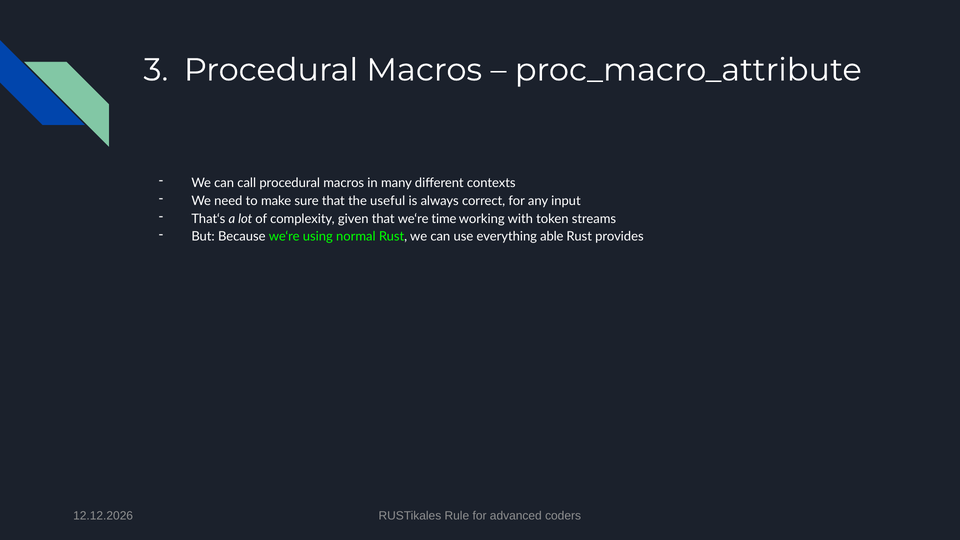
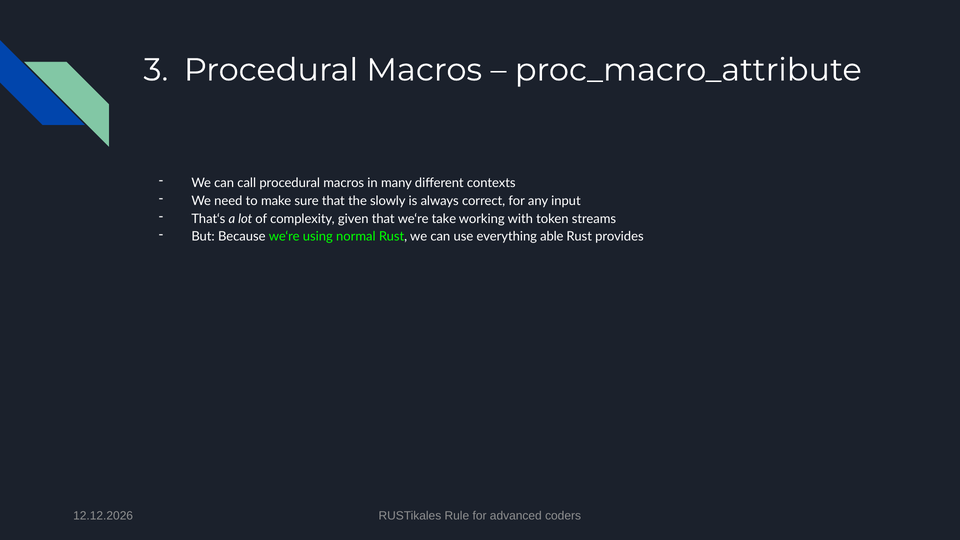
useful: useful -> slowly (388, 201)
time: time -> take (444, 219)
